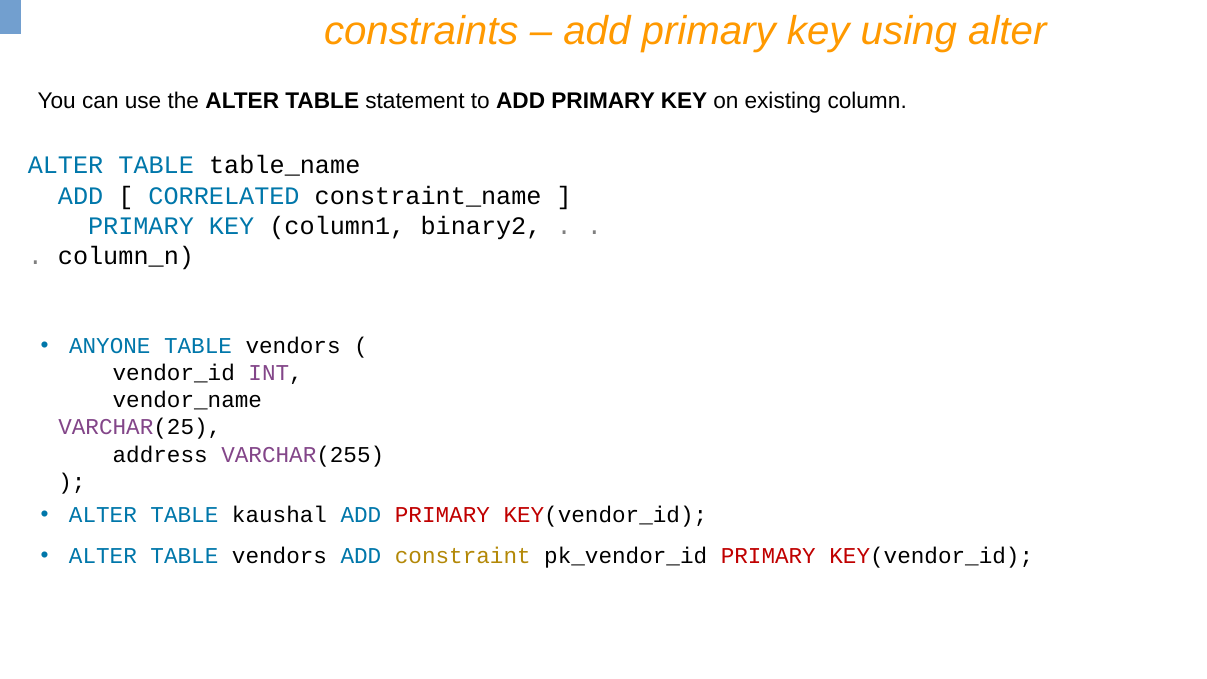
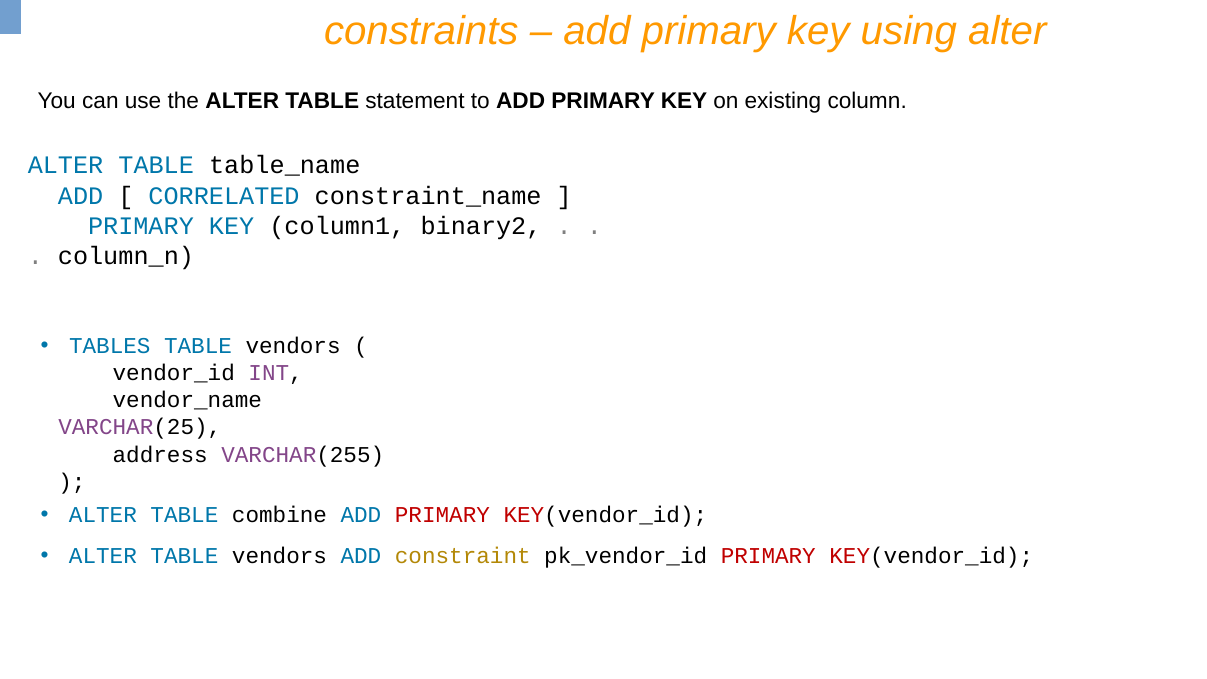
ANYONE: ANYONE -> TABLES (110, 346)
kaushal: kaushal -> combine (279, 515)
